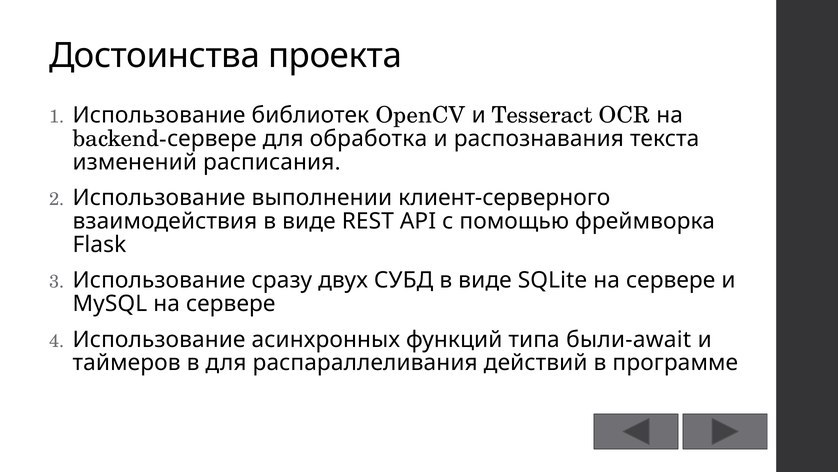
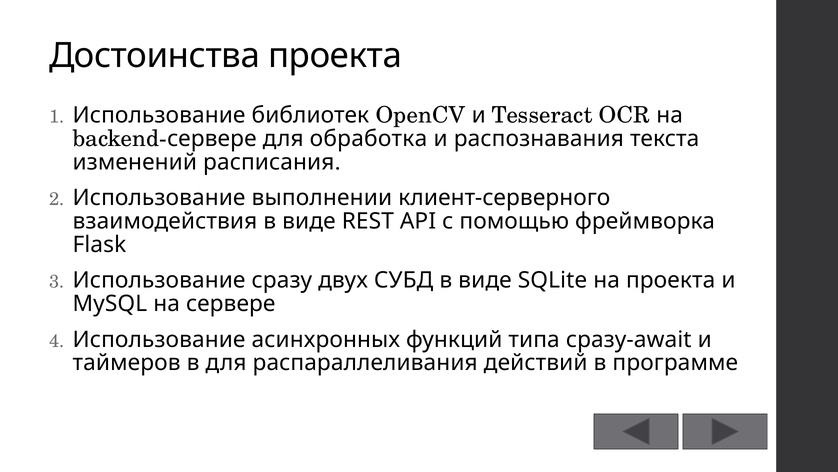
SQLite на сервере: сервере -> проекта (671, 280)
были-await: были-await -> сразу-await (629, 339)
